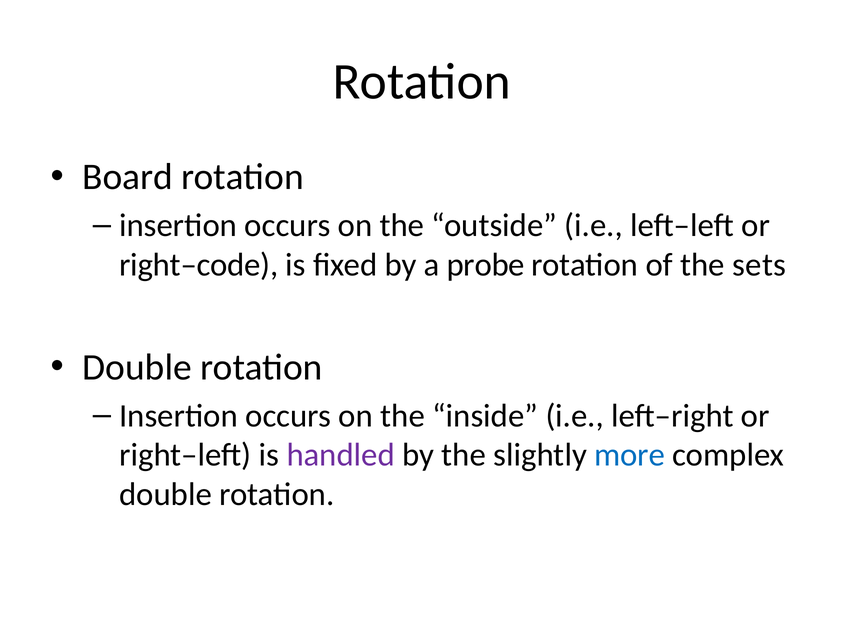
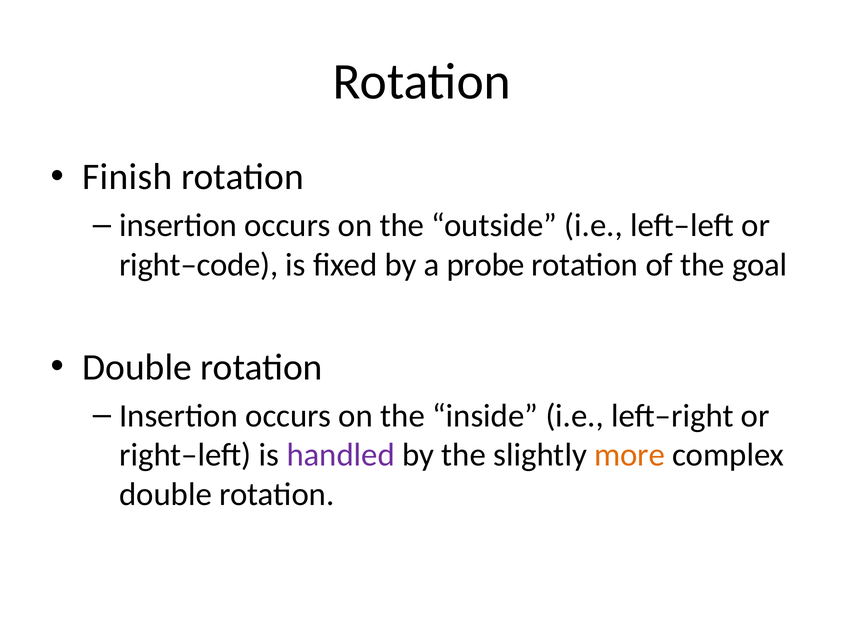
Board: Board -> Finish (127, 177)
sets: sets -> goal (760, 265)
more colour: blue -> orange (630, 455)
